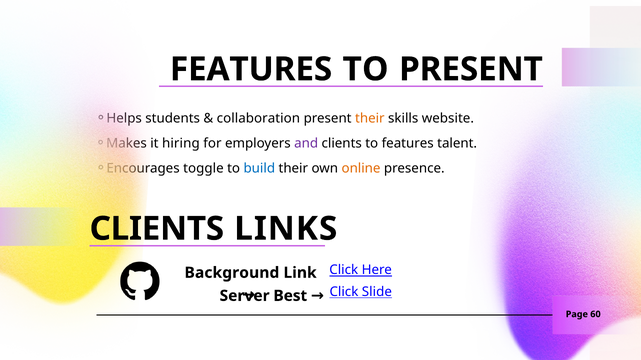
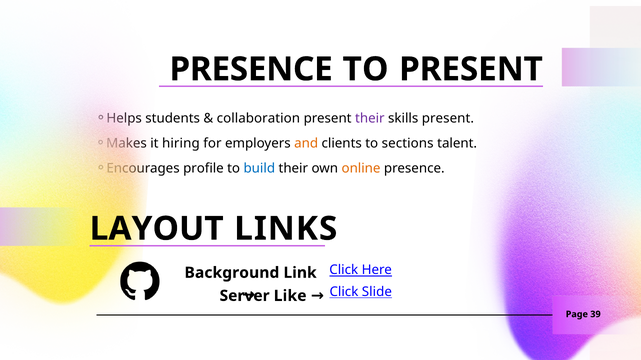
FEATURES: FEATURES -> PRESENCE (251, 69)
their colour: orange -> purple (370, 119)
skills website: website -> present (448, 119)
and colour: purple -> orange (306, 144)
to features: features -> sections (408, 144)
toggle: toggle -> profile (203, 169)
CLIENTS: CLIENTS -> LAYOUT (157, 229)
Best: Best -> Like (290, 296)
60: 60 -> 39 (595, 315)
